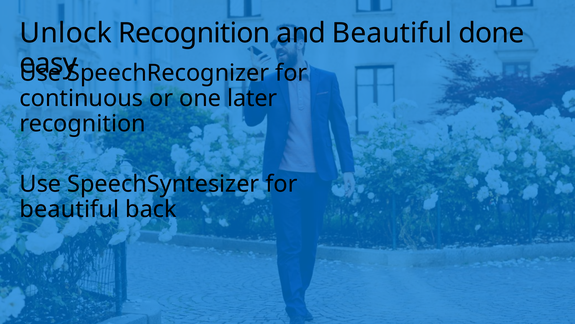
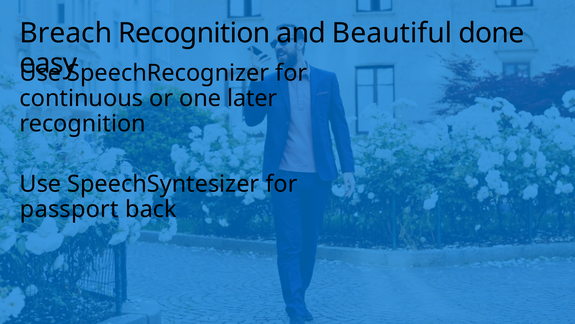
Unlock: Unlock -> Breach (66, 33)
beautiful: beautiful -> passport (69, 209)
